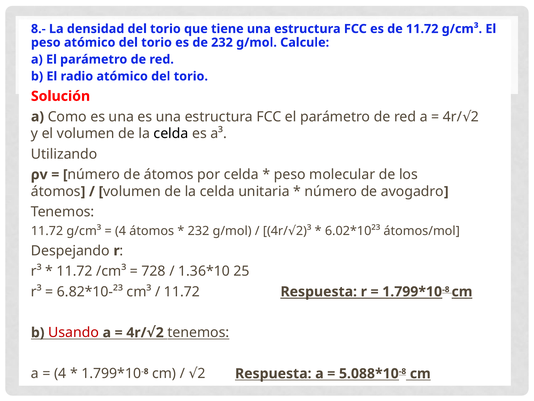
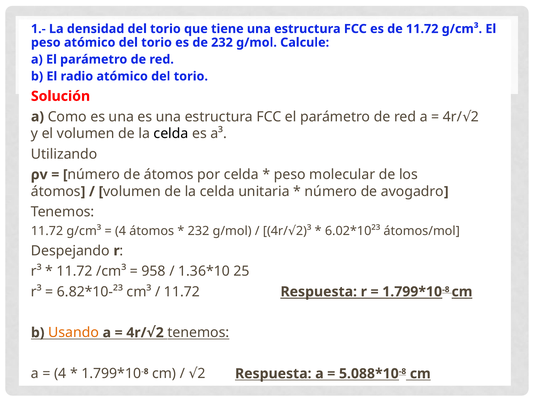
8.-: 8.- -> 1.- (38, 29)
728: 728 -> 958 (154, 271)
Usando colour: red -> orange (74, 332)
